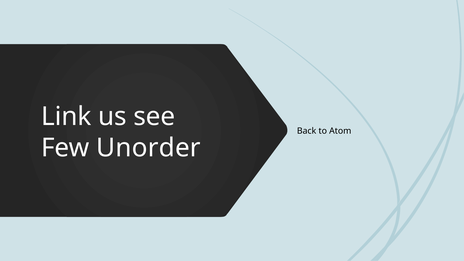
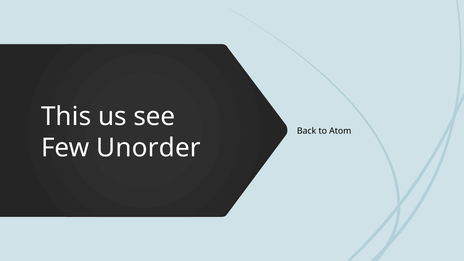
Link: Link -> This (66, 117)
